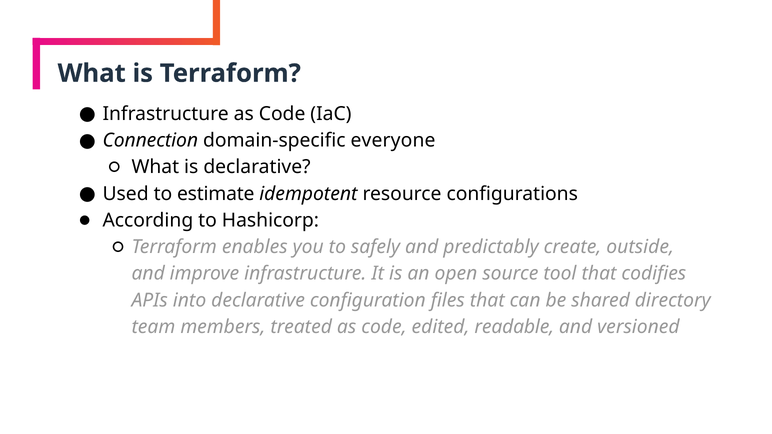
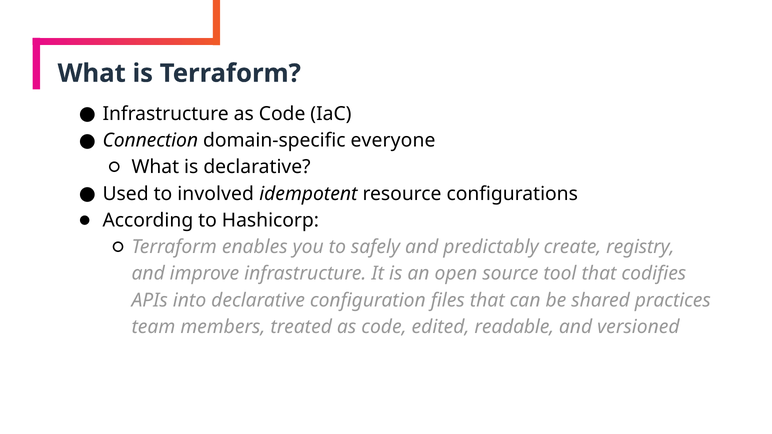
estimate: estimate -> involved (216, 194)
outside: outside -> registry (640, 247)
directory: directory -> practices (673, 300)
